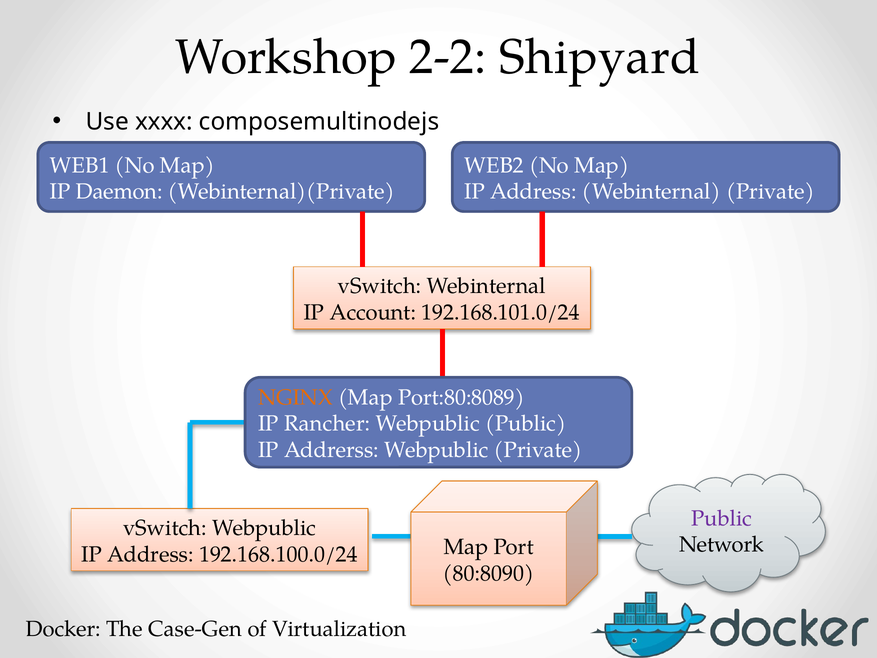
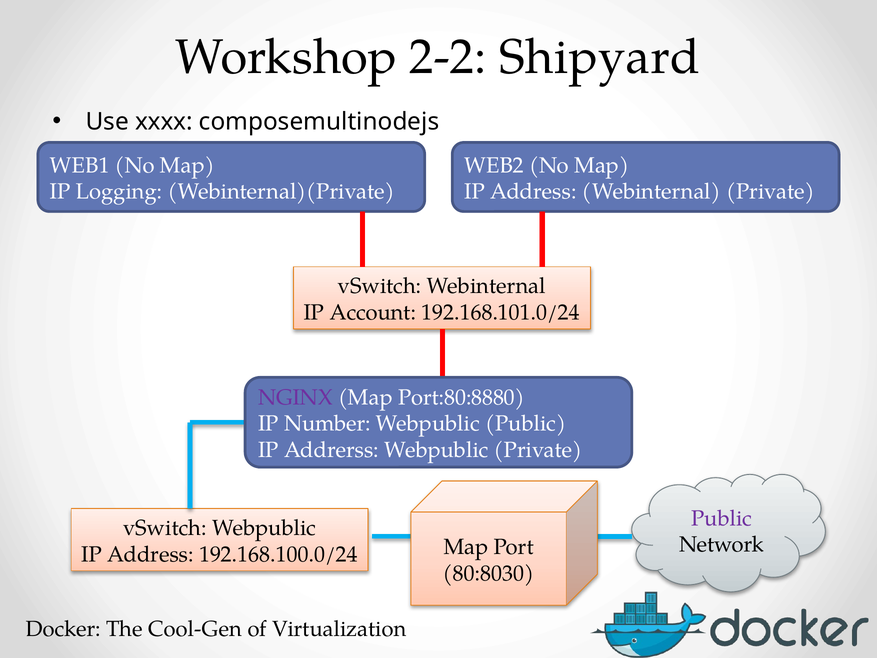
Daemon: Daemon -> Logging (119, 192)
NGINX colour: orange -> purple (295, 397)
Port:80:8089: Port:80:8089 -> Port:80:8880 (462, 397)
Rancher: Rancher -> Number (327, 424)
80:8090: 80:8090 -> 80:8030 (489, 573)
Case-Gen: Case-Gen -> Cool-Gen (195, 629)
